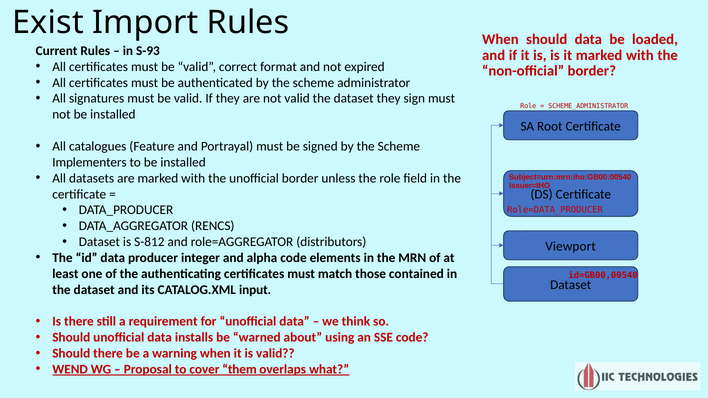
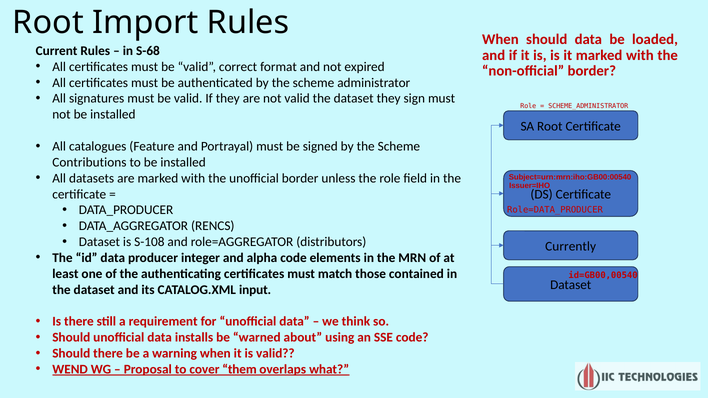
Exist: Exist -> Root (48, 22)
S-93: S-93 -> S-68 (148, 51)
Implementers: Implementers -> Contributions (89, 162)
S-812: S-812 -> S-108 (149, 242)
Viewport: Viewport -> Currently (571, 246)
